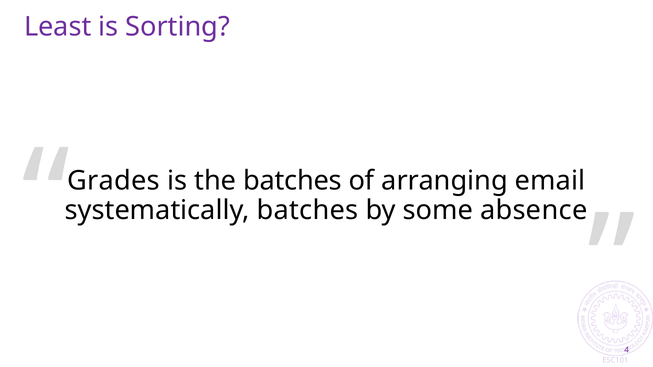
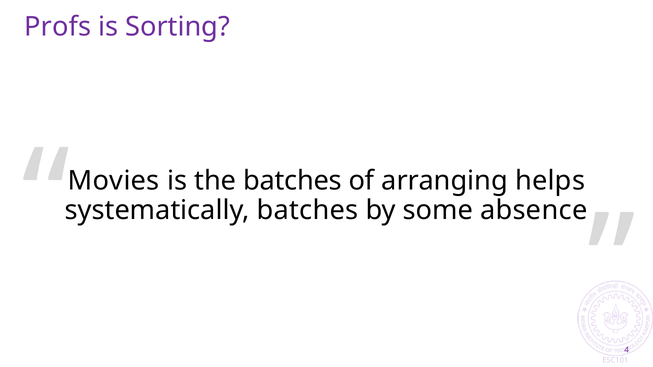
Least: Least -> Profs (58, 27)
Grades: Grades -> Movies (114, 181)
email: email -> helps (550, 181)
